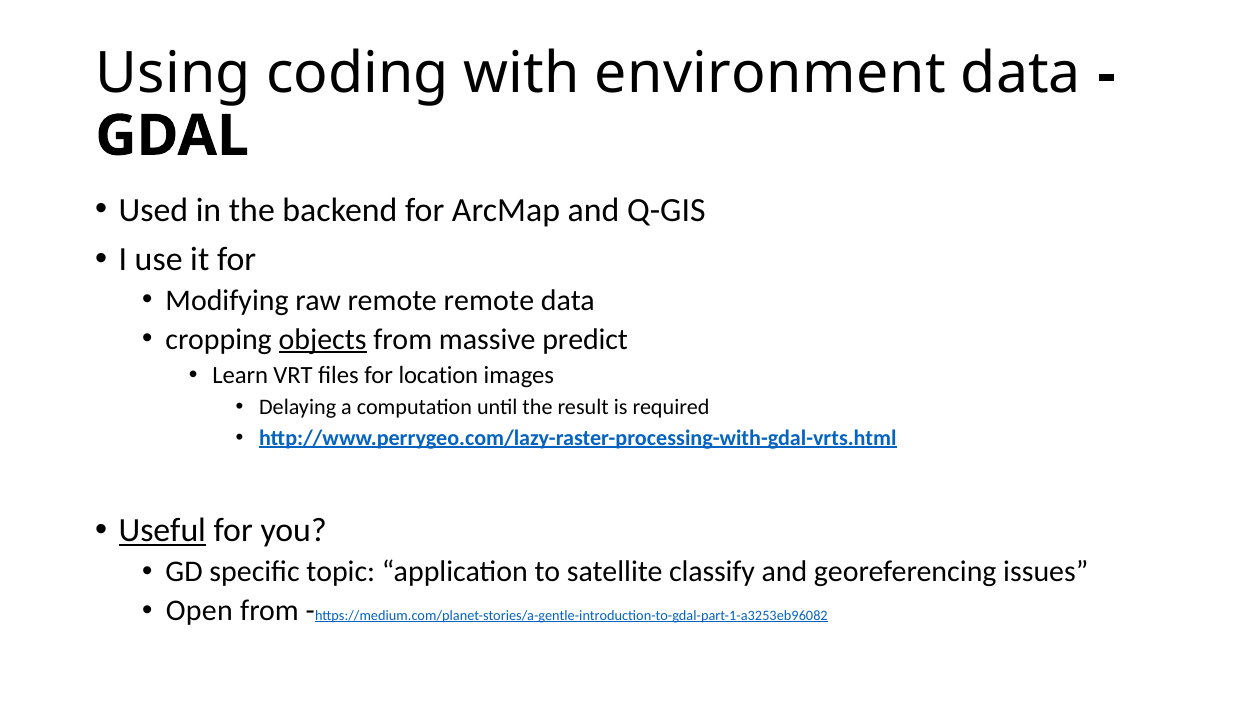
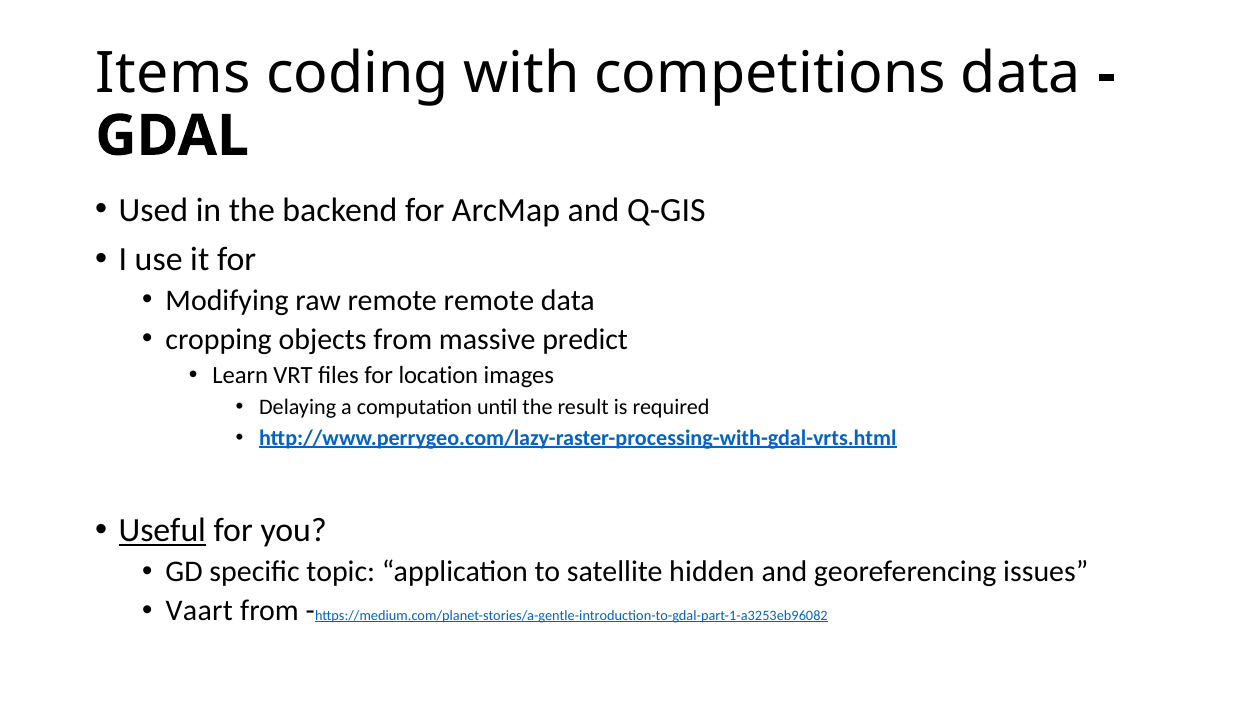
Using: Using -> Items (173, 74)
environment: environment -> competitions (770, 74)
objects underline: present -> none (323, 339)
classify: classify -> hidden (712, 571)
Open: Open -> Vaart (199, 610)
